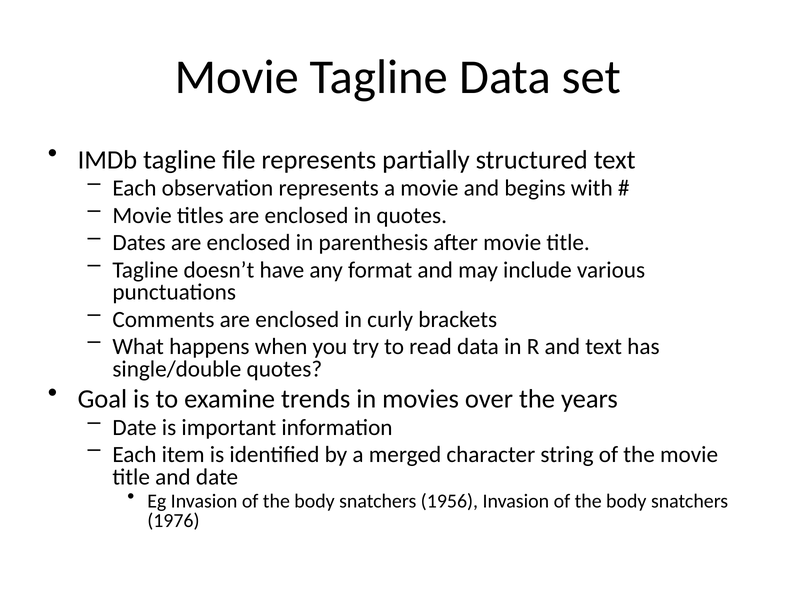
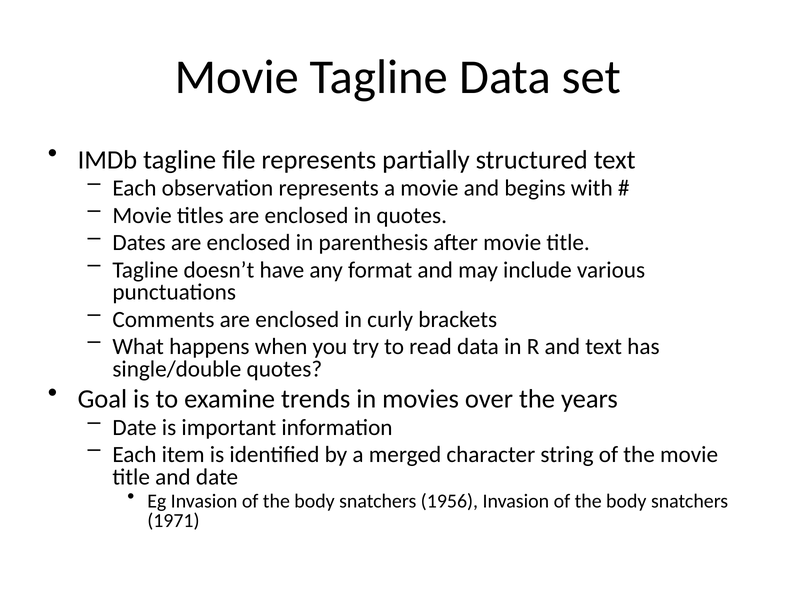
1976: 1976 -> 1971 (173, 520)
